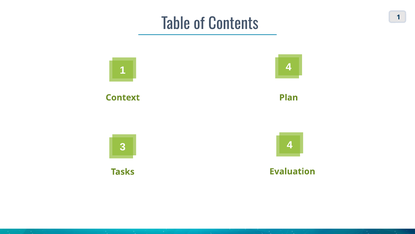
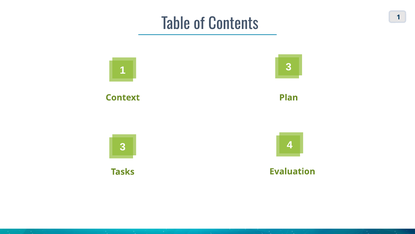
4: 4 -> 3 (289, 67)
